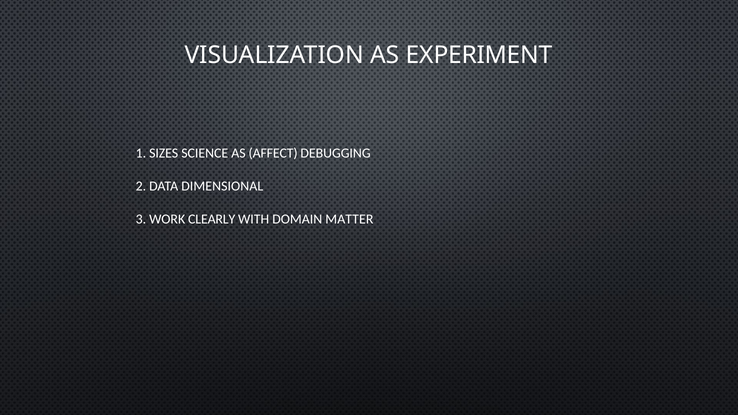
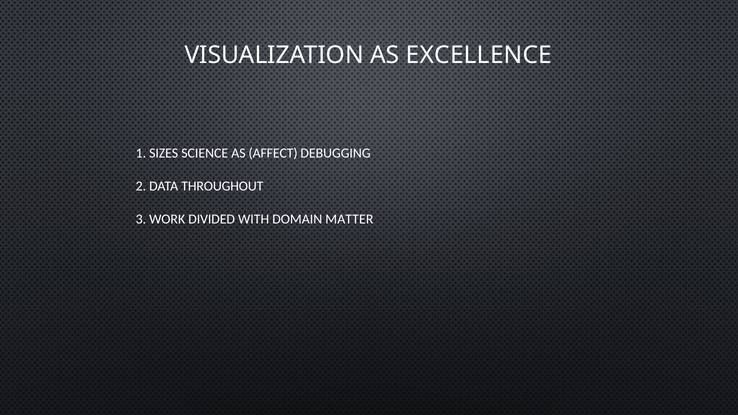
EXPERIMENT: EXPERIMENT -> EXCELLENCE (479, 55)
DIMENSIONAL: DIMENSIONAL -> THROUGHOUT (222, 186)
CLEARLY: CLEARLY -> DIVIDED (212, 219)
